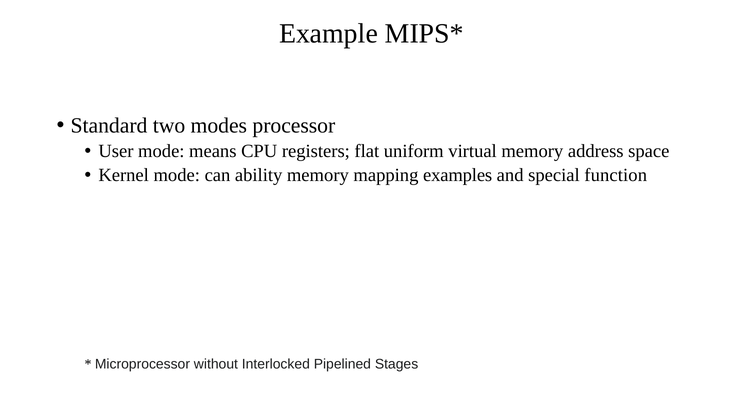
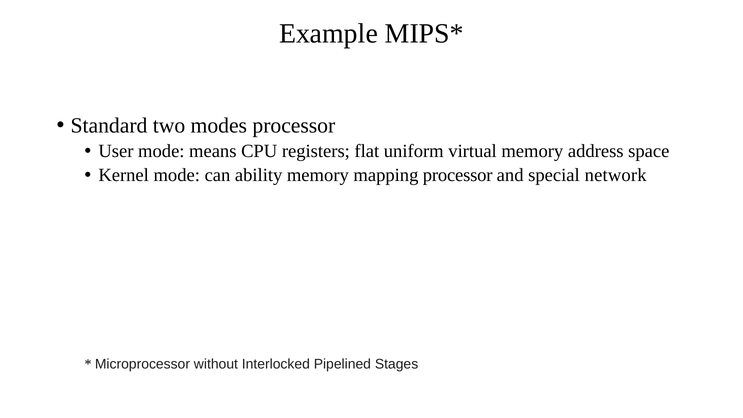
mapping examples: examples -> processor (458, 175)
function: function -> network (616, 175)
